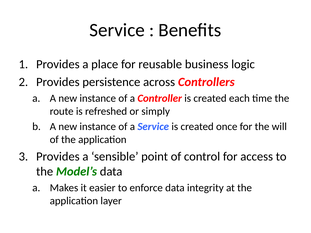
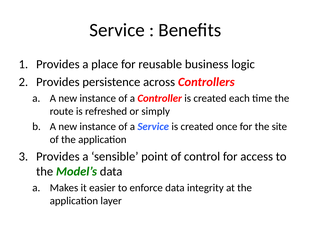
will: will -> site (279, 127)
